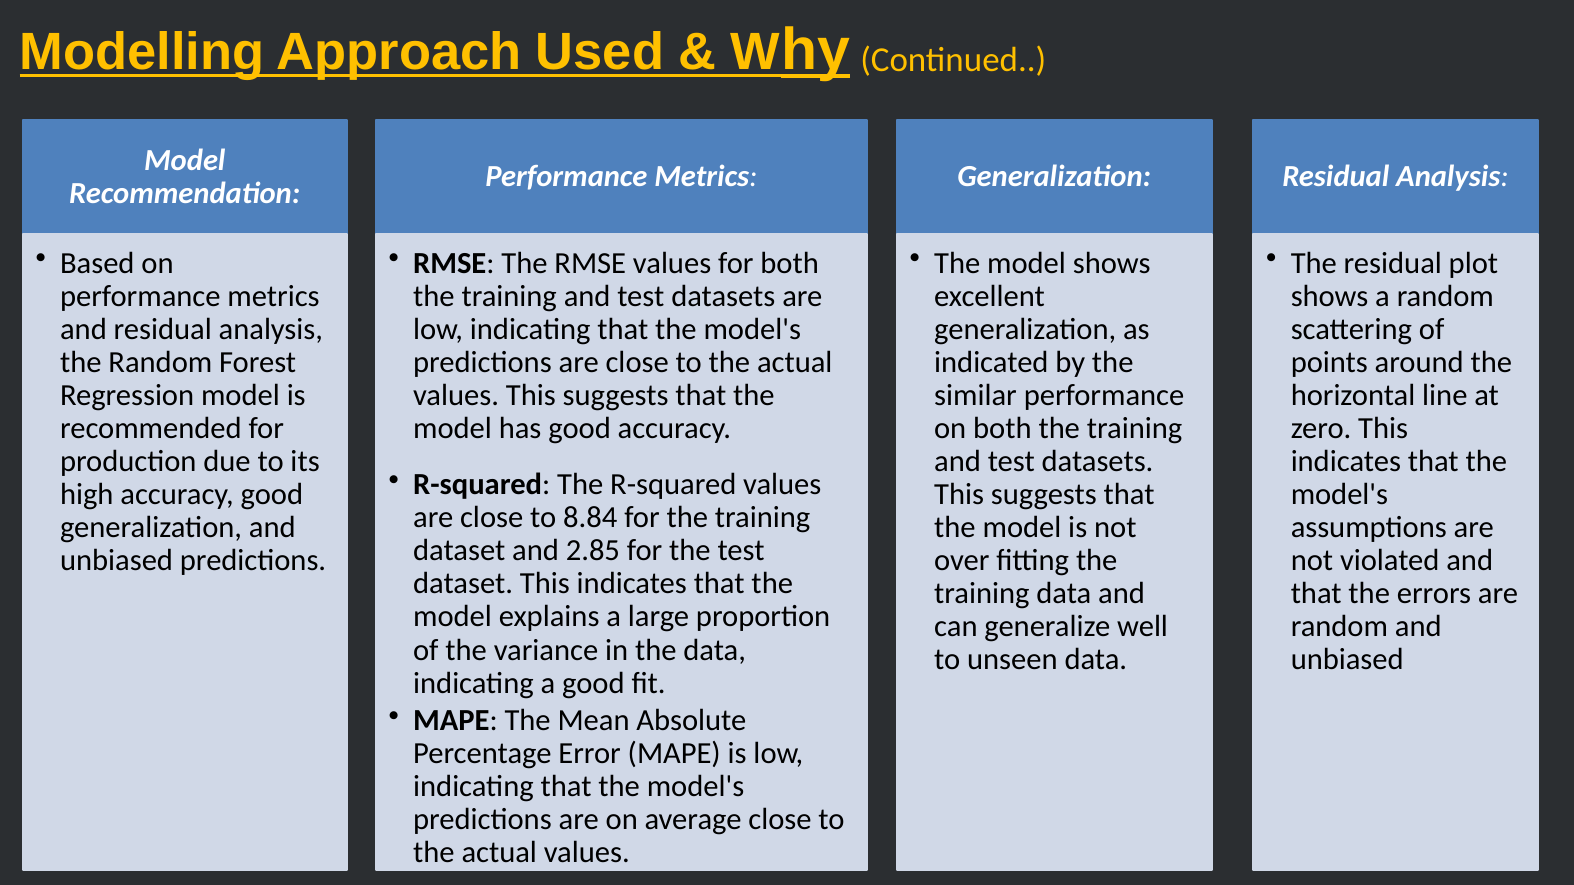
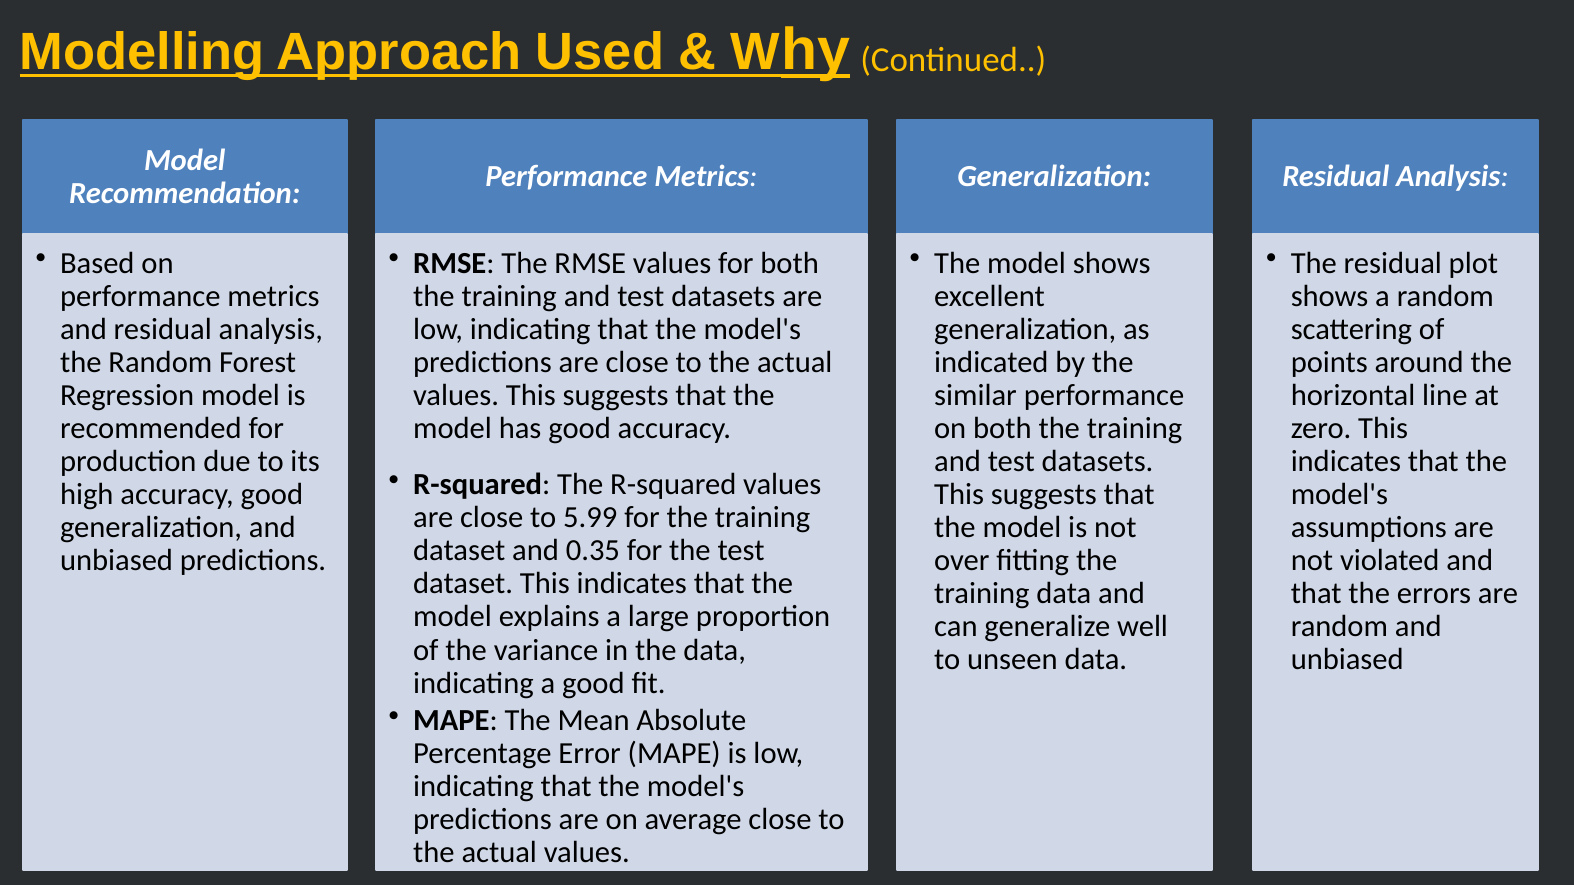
8.84: 8.84 -> 5.99 (590, 518)
2.85: 2.85 -> 0.35 (593, 551)
